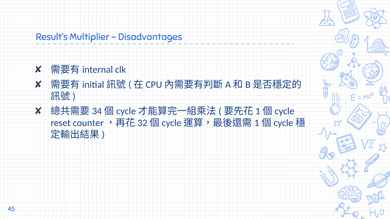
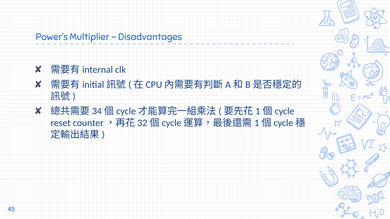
Result’s: Result’s -> Power’s (52, 37)
